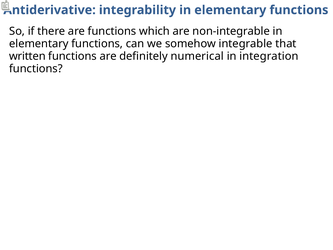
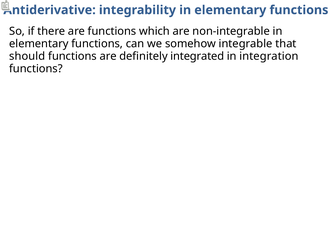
written: written -> should (27, 56)
numerical: numerical -> integrated (197, 56)
